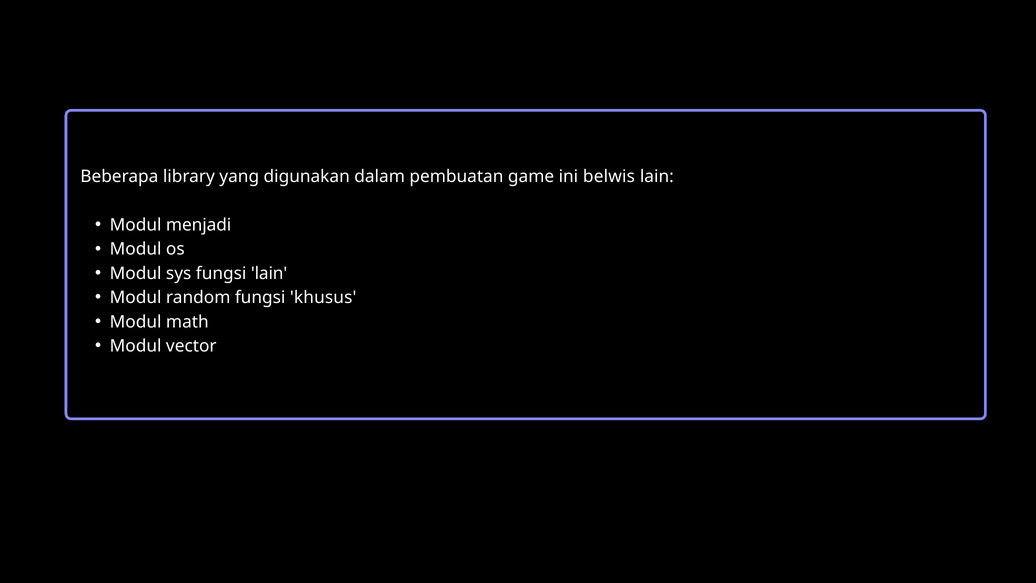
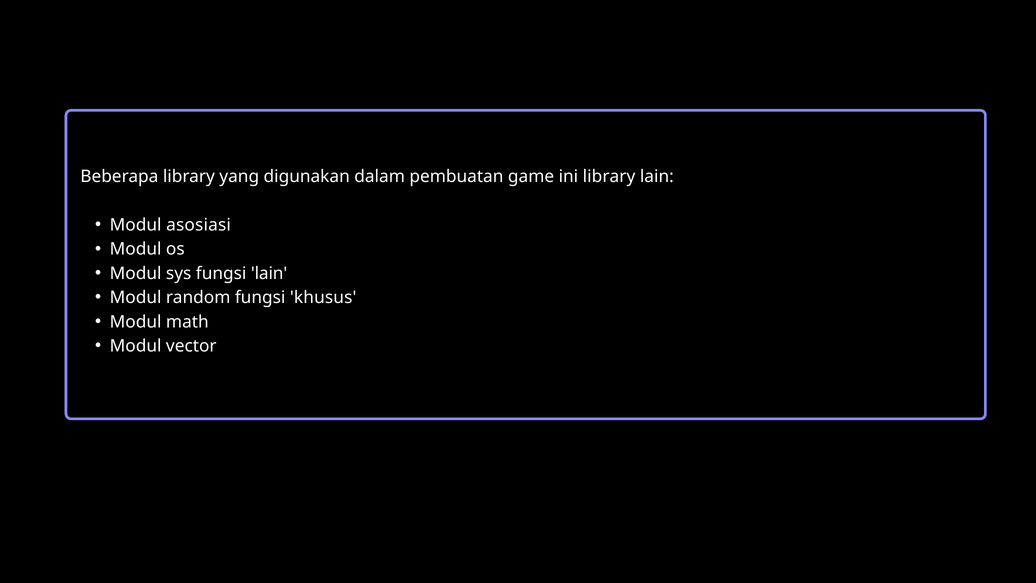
ini belwis: belwis -> library (609, 177)
menjadi: menjadi -> asosiasi (199, 225)
